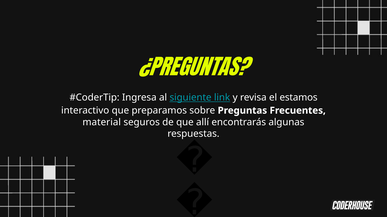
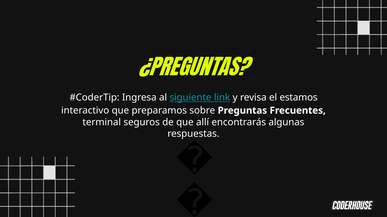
material: material -> terminal (102, 122)
